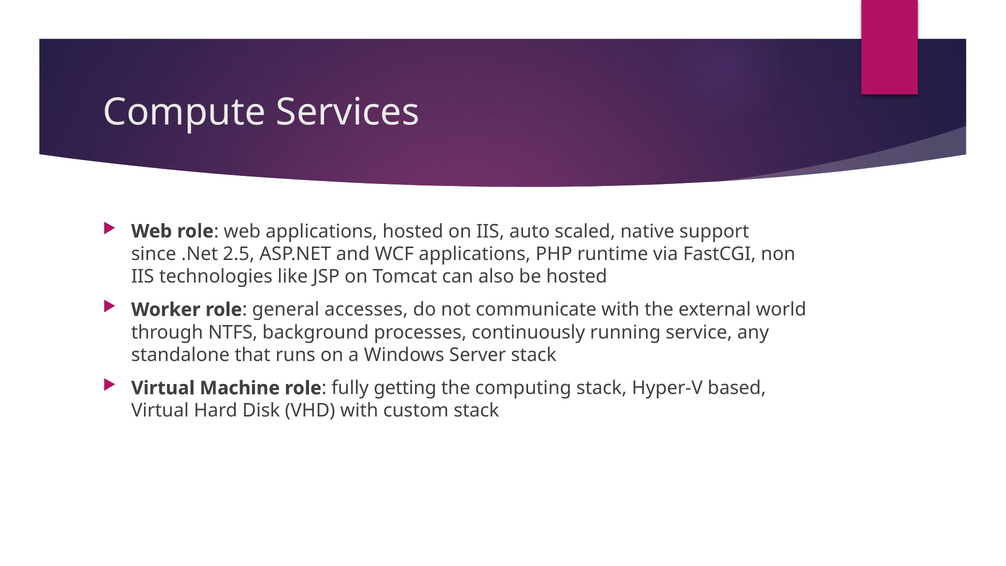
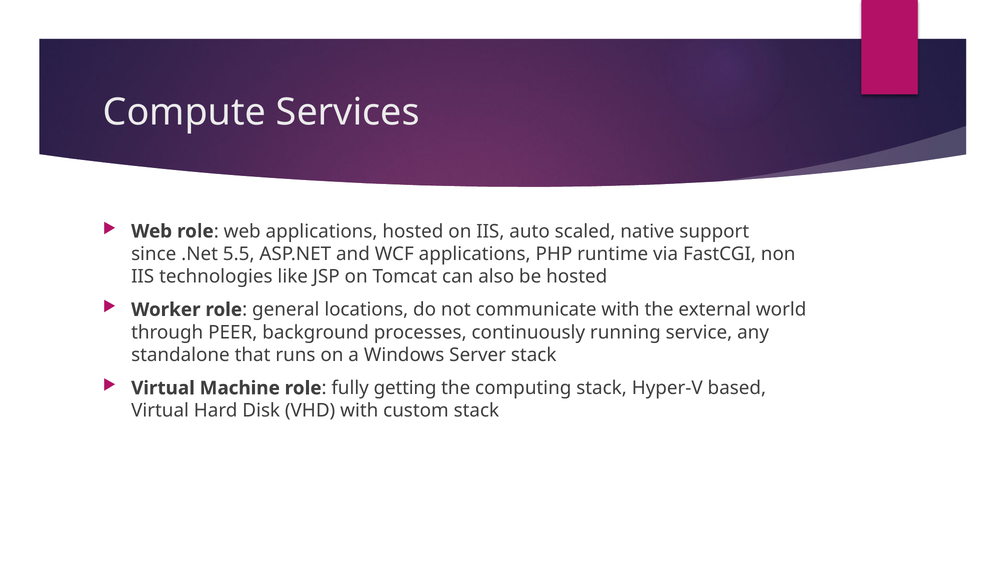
2.5: 2.5 -> 5.5 (239, 254)
accesses: accesses -> locations (366, 310)
NTFS: NTFS -> PEER (233, 332)
